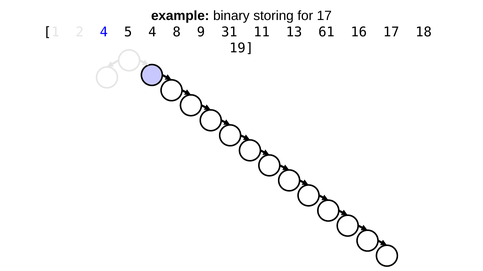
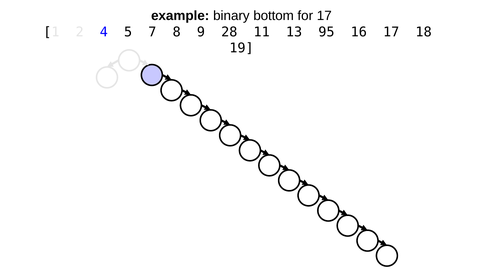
storing: storing -> bottom (274, 16)
5 4: 4 -> 7 (152, 32)
9 31: 31 -> 28 (229, 32)
13 61: 61 -> 95 (326, 32)
